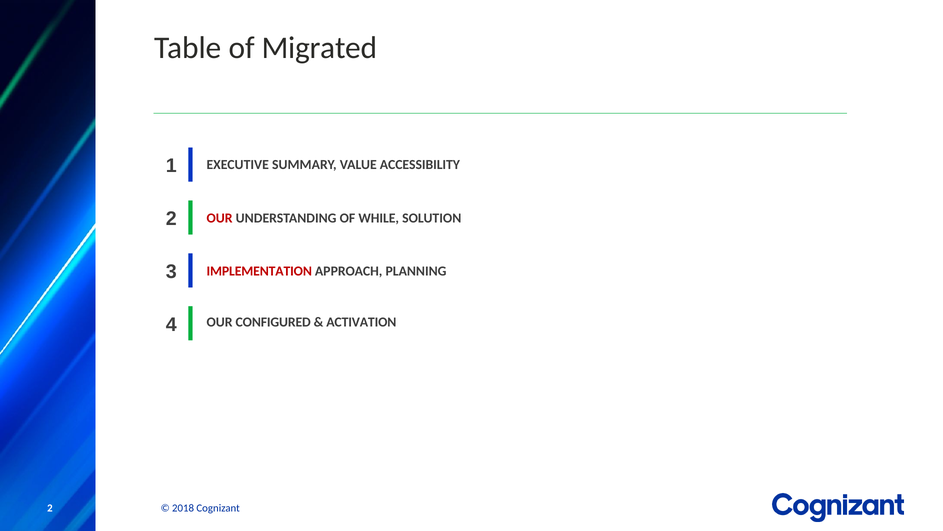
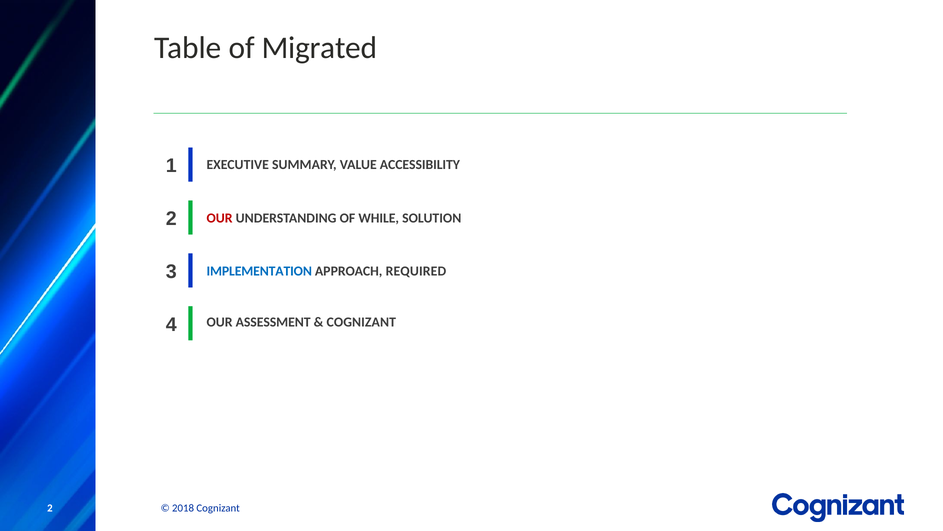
IMPLEMENTATION colour: red -> blue (259, 271)
PLANNING: PLANNING -> REQUIRED (416, 271)
CONFIGURED: CONFIGURED -> ASSESSMENT (273, 322)
ACTIVATION: ACTIVATION -> COGNIZANT (361, 322)
